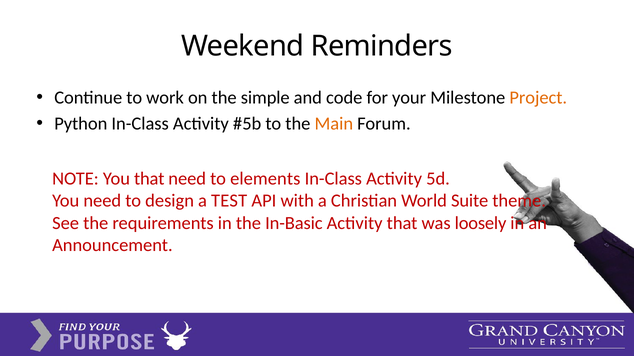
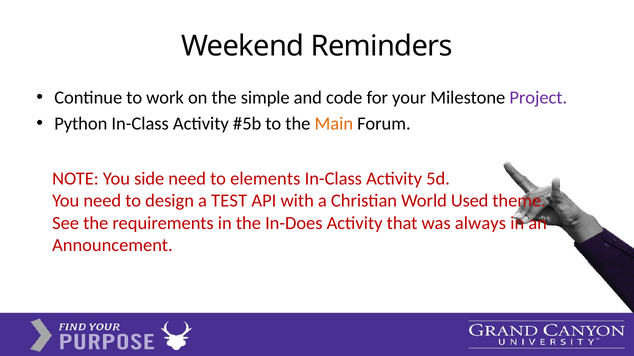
Project colour: orange -> purple (538, 98)
You that: that -> side (149, 179)
Suite: Suite -> Used (470, 201)
In-Basic: In-Basic -> In-Does (294, 223)
loosely: loosely -> always (480, 223)
